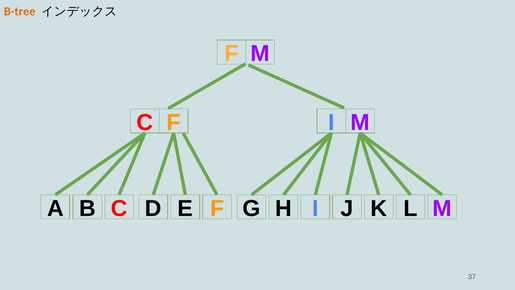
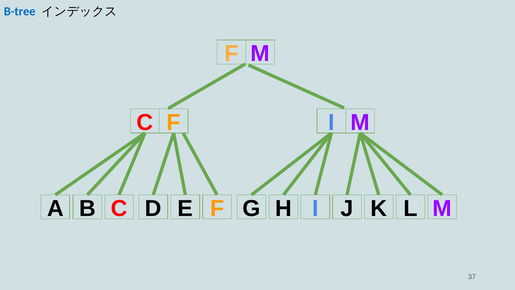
B-tree colour: orange -> blue (20, 11)
